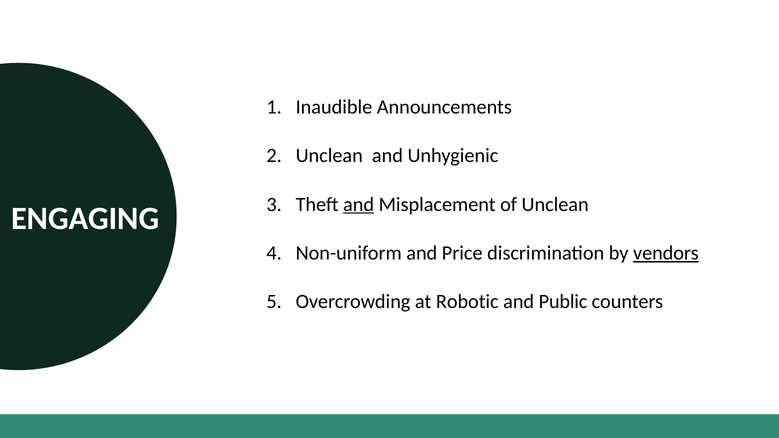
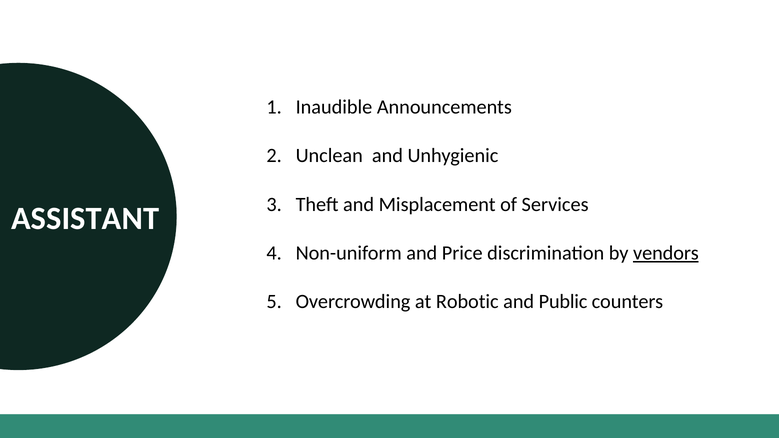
and underline: present -> none (359, 205)
of Unclean: Unclean -> Services (555, 205)
ENGAGING: ENGAGING -> ASSISTANT (85, 219)
